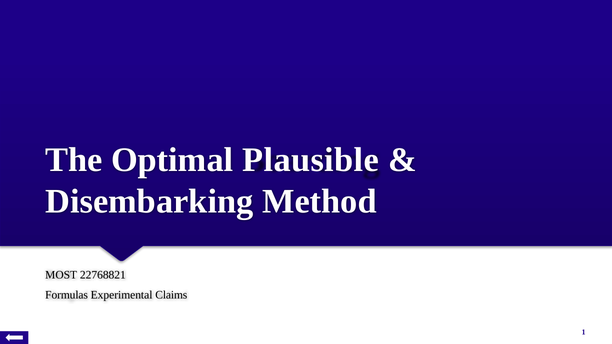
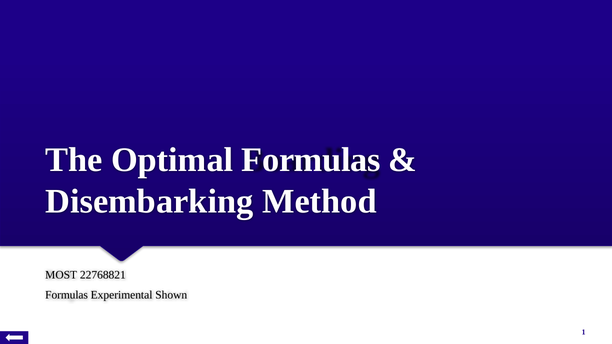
Optimal Plausible: Plausible -> Formulas (311, 160)
Claims: Claims -> Shown (171, 295)
